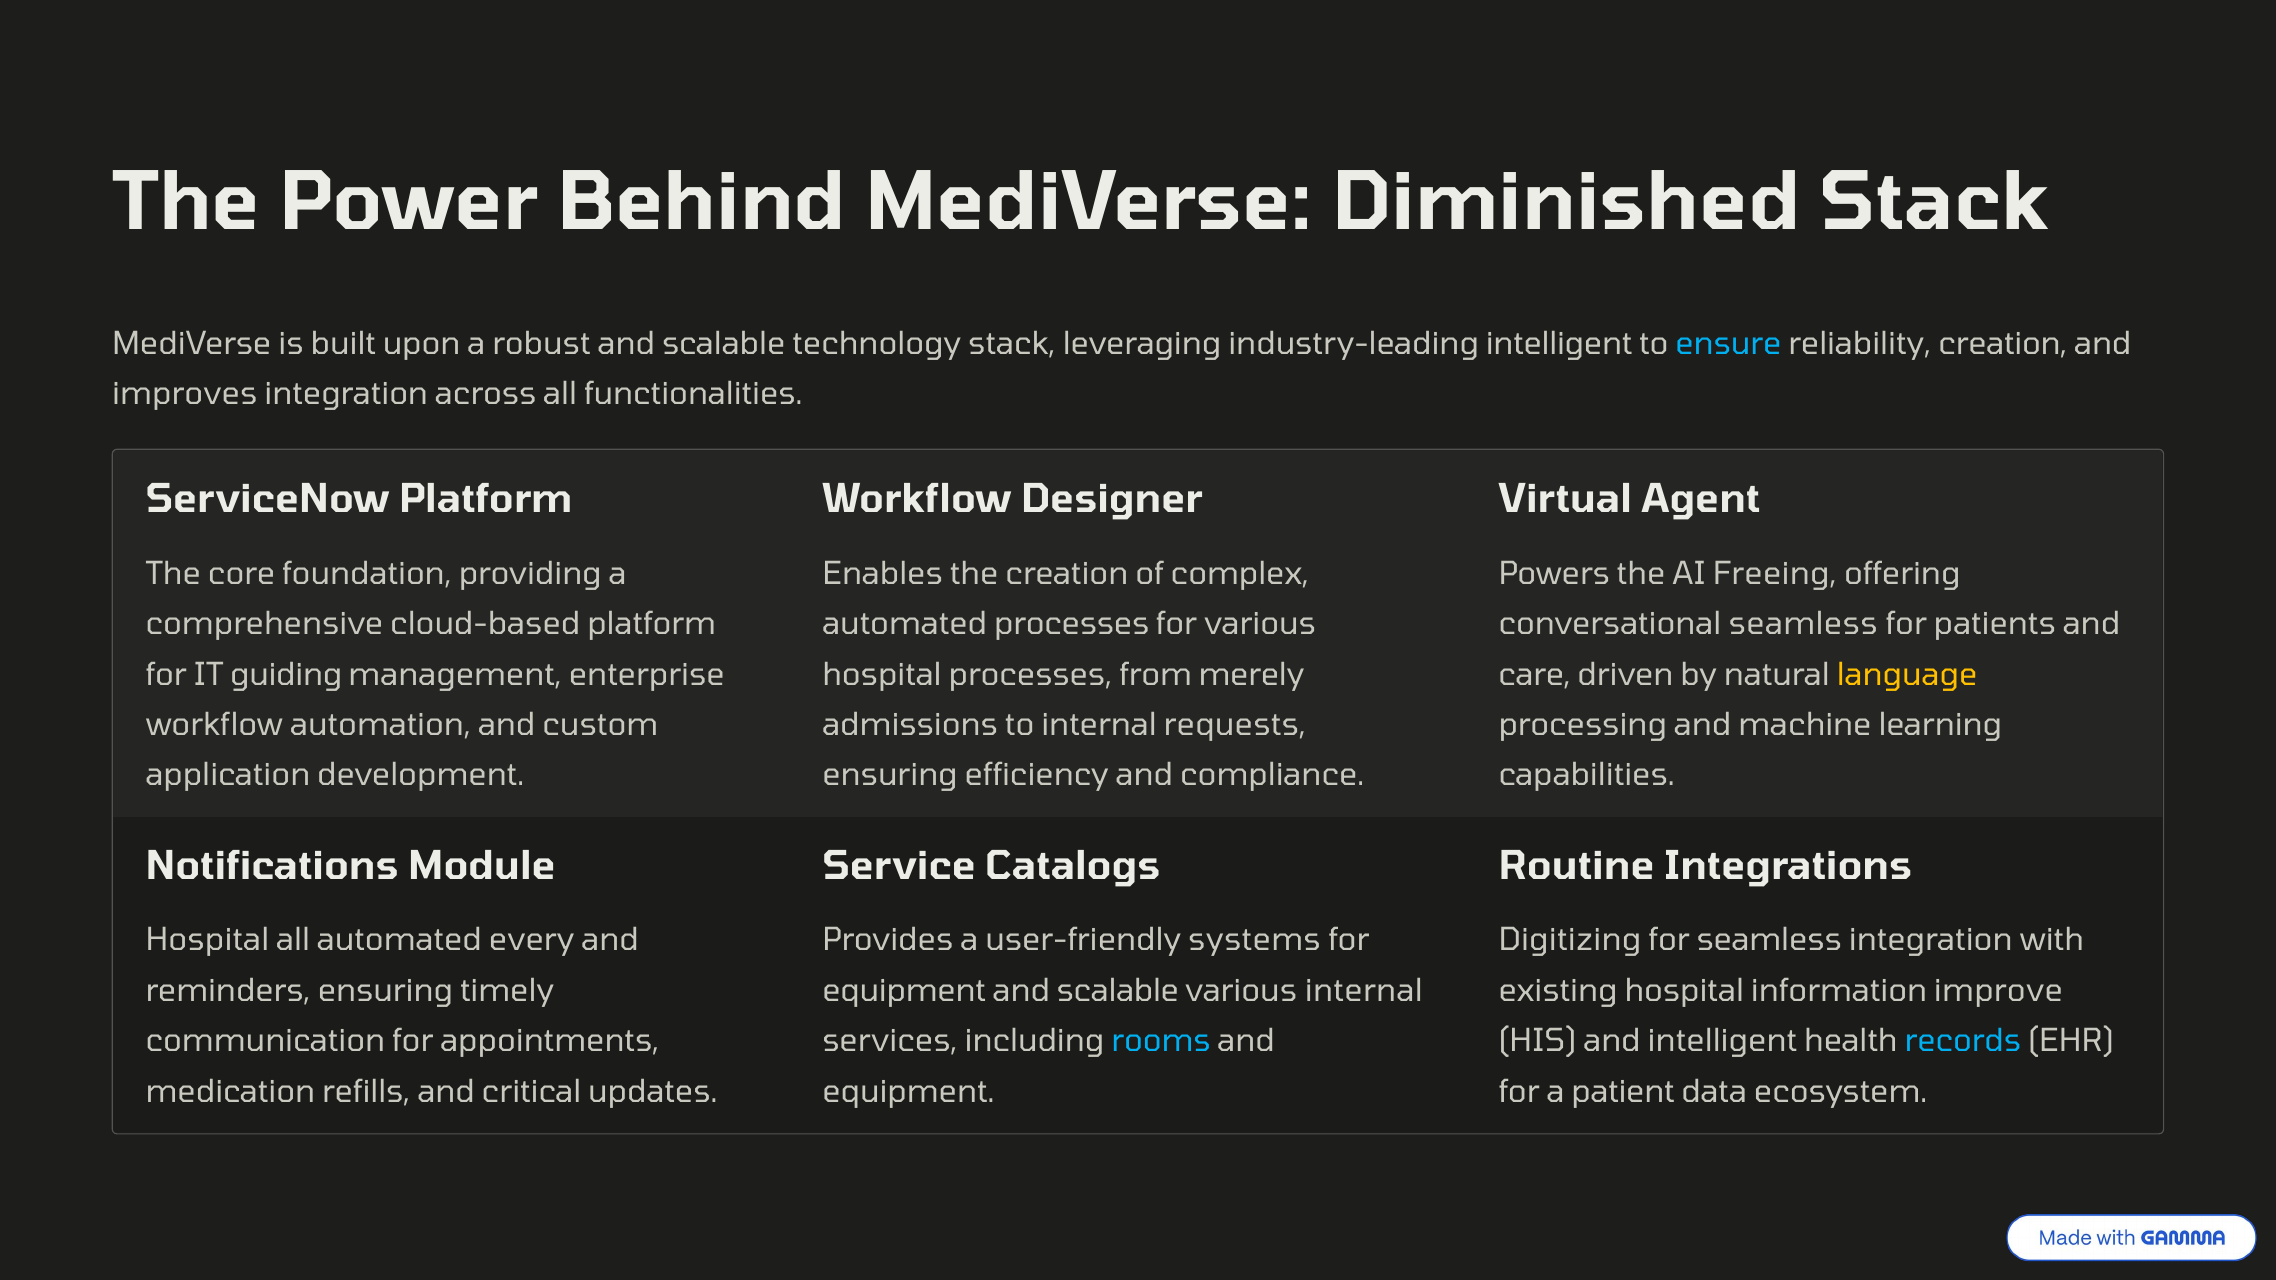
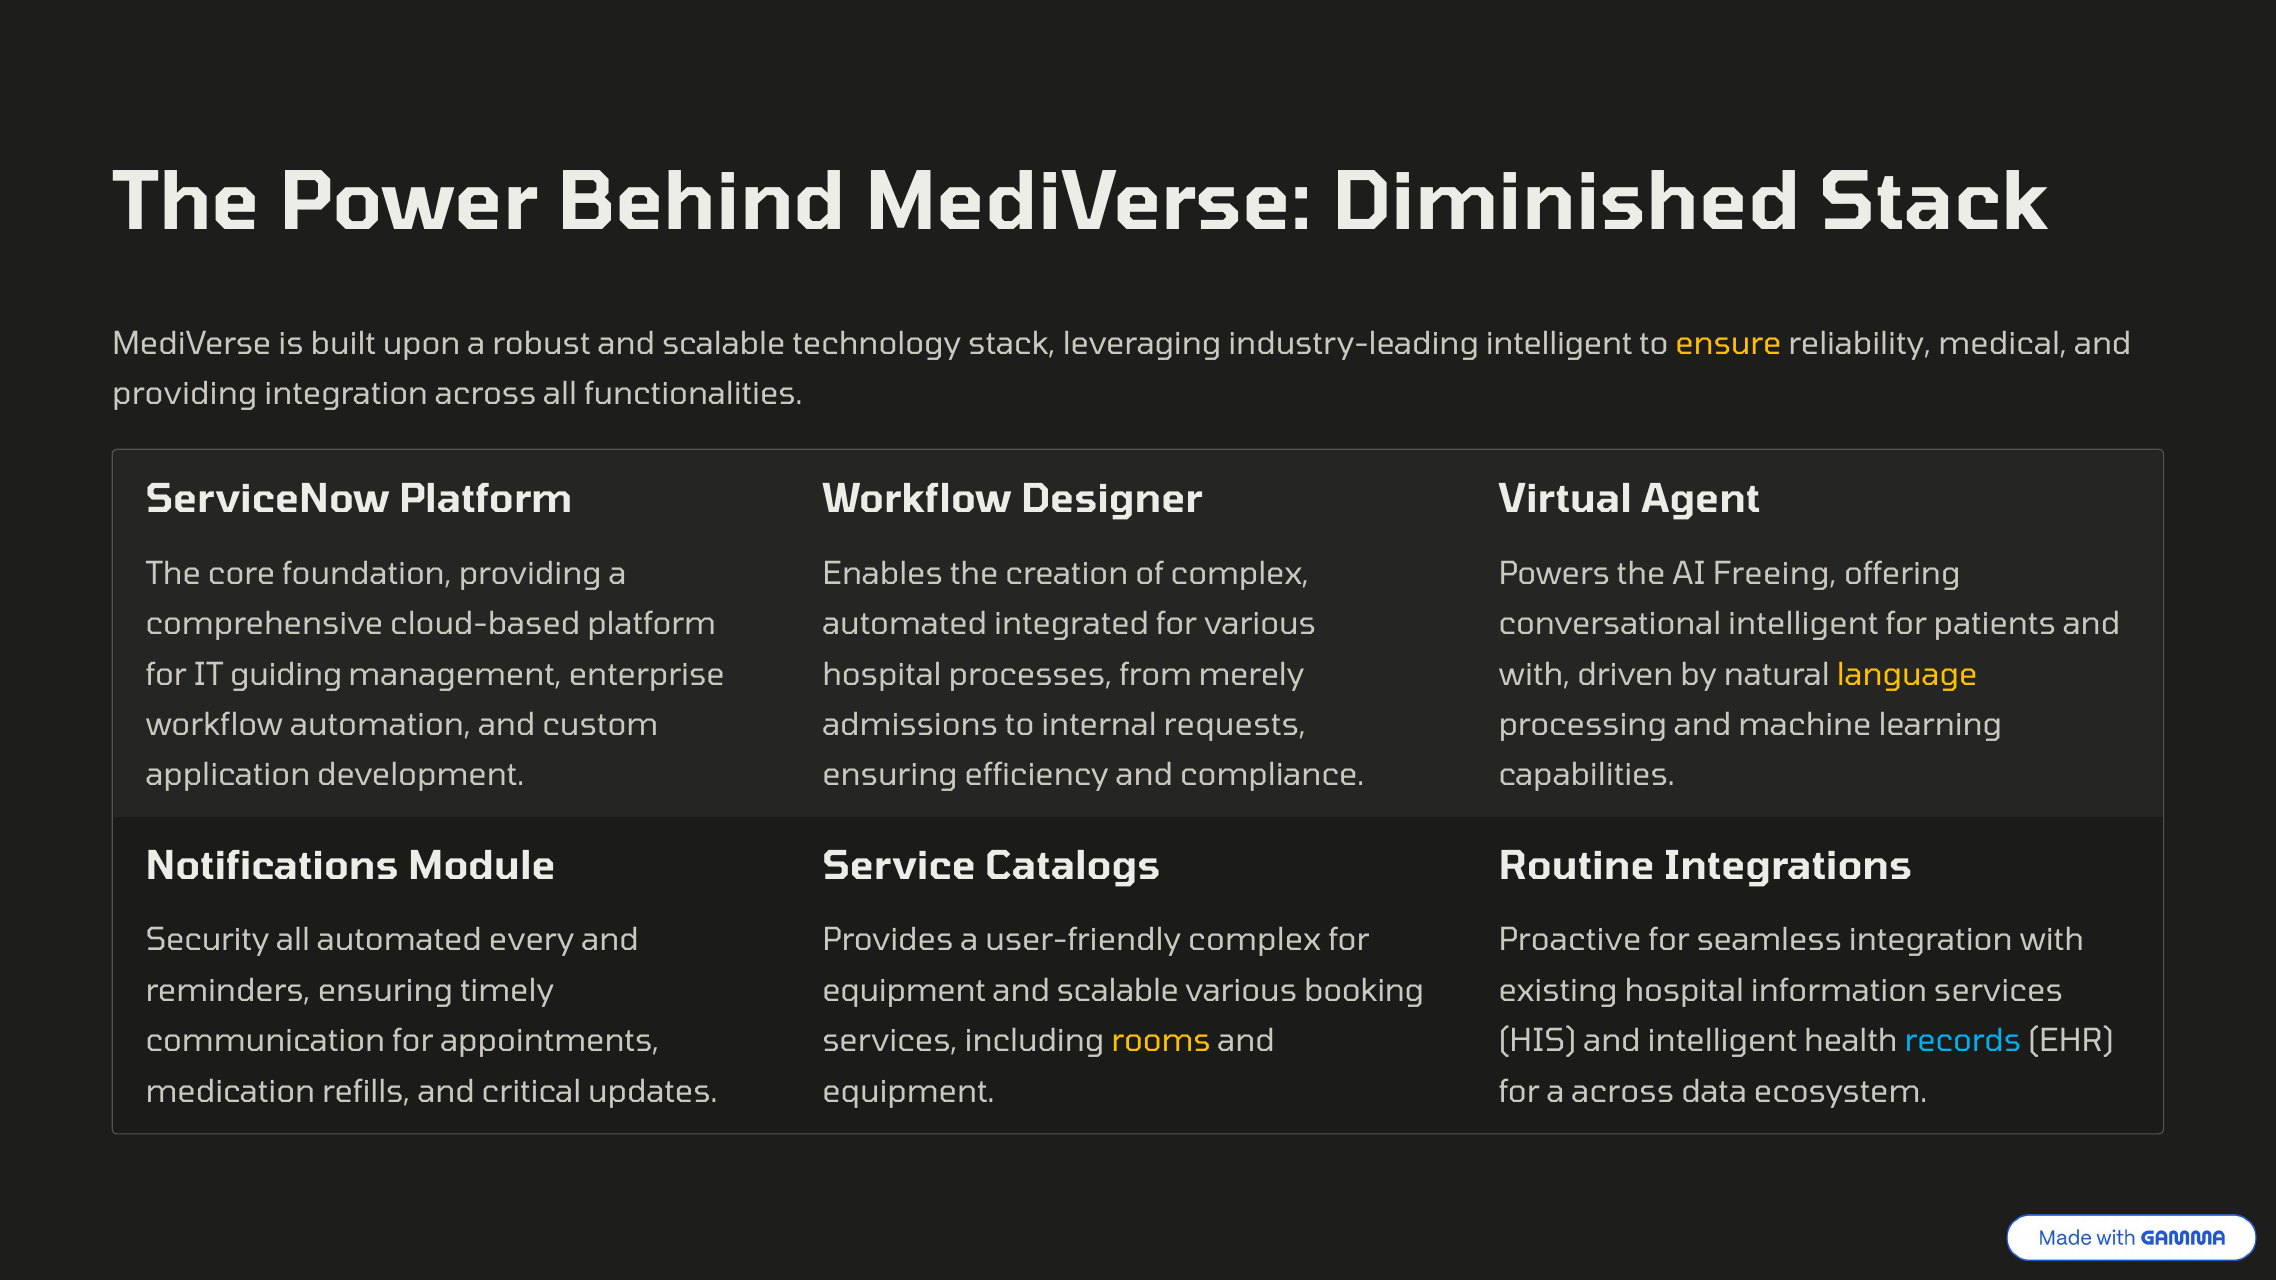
ensure colour: light blue -> yellow (1728, 344)
reliability creation: creation -> medical (2003, 344)
improves: improves -> providing (185, 395)
automated processes: processes -> integrated (1072, 624)
conversational seamless: seamless -> intelligent (1803, 624)
care: care -> with (1534, 675)
Hospital: Hospital -> Security (208, 941)
user-friendly systems: systems -> complex (1255, 941)
Digitizing: Digitizing -> Proactive (1570, 941)
various internal: internal -> booking (1364, 991)
information improve: improve -> services (1999, 991)
rooms colour: light blue -> yellow (1161, 1042)
a patient: patient -> across (1623, 1092)
